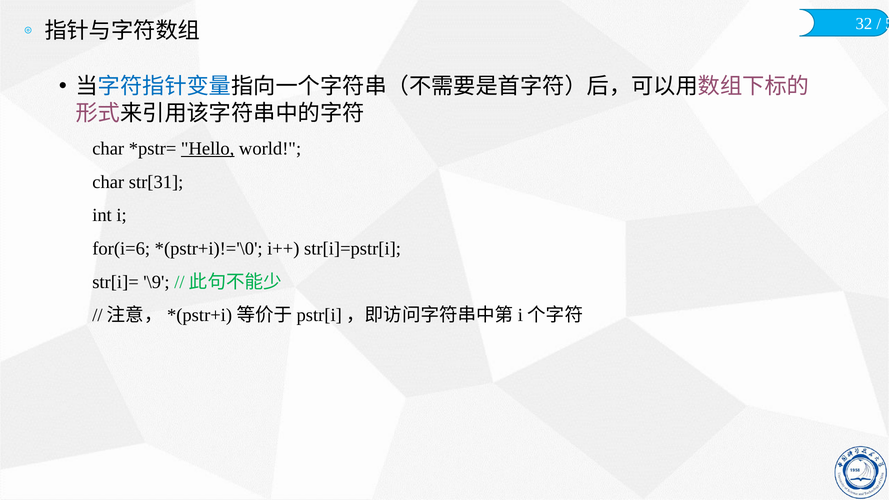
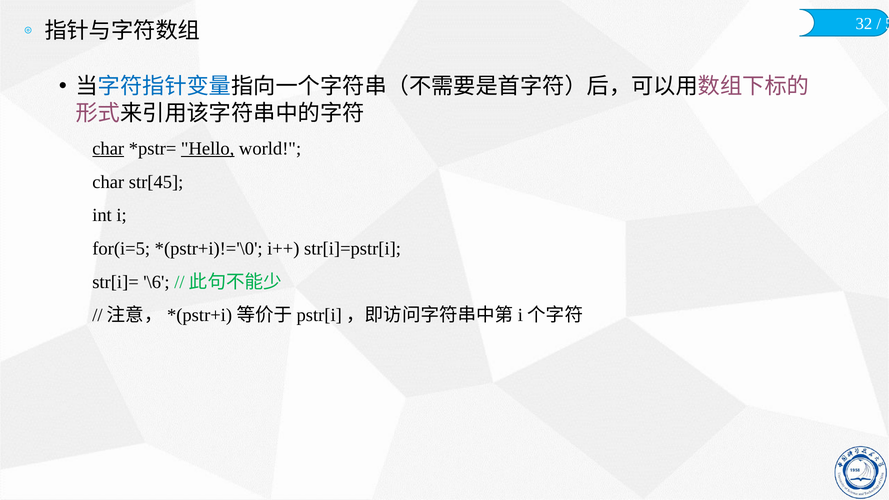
char underline: none -> present (108, 149)
str[31: str[31 -> str[45 (156, 182)
for(i=6: for(i=6 -> for(i=5 (121, 249)
\9: \9 -> \6 (156, 282)
